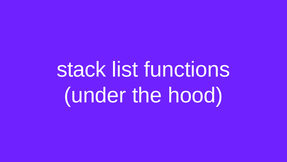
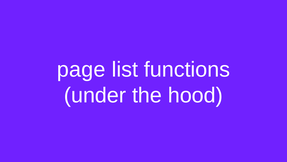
stack: stack -> page (81, 69)
